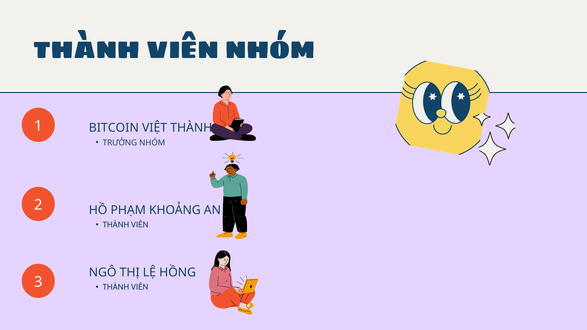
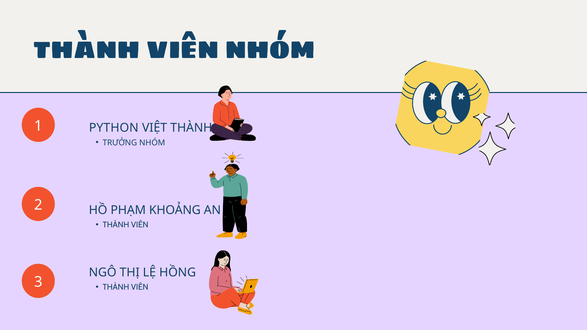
BITCOIN: BITCOIN -> PYTHON (114, 128)
